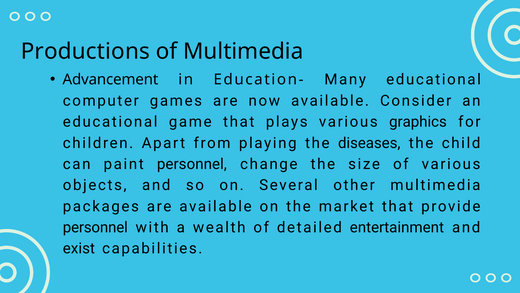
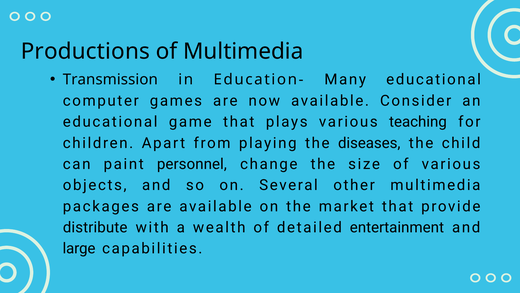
Advancement: Advancement -> Transmission (110, 80)
graphics: graphics -> teaching (418, 122)
personnel: personnel -> distribute (95, 227)
exist: exist -> large (79, 248)
